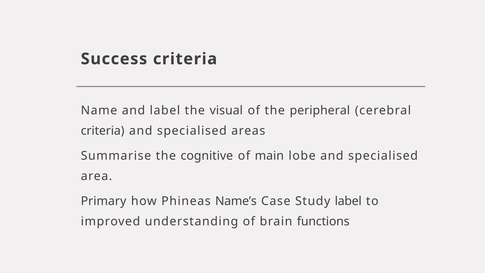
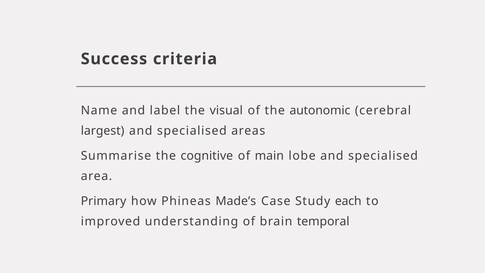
peripheral: peripheral -> autonomic (320, 110)
criteria: criteria -> largest (103, 131)
Name’s: Name’s -> Made’s (236, 201)
Study label: label -> each (348, 201)
functions: functions -> temporal (323, 222)
